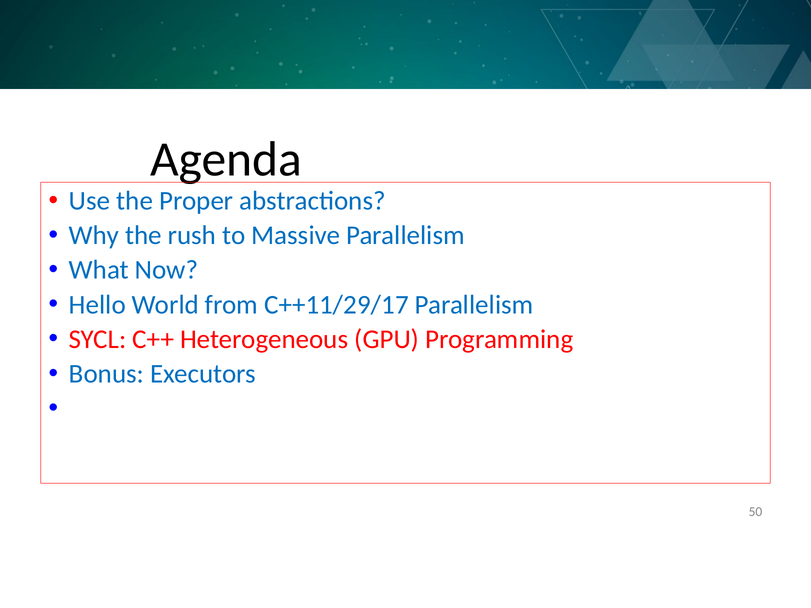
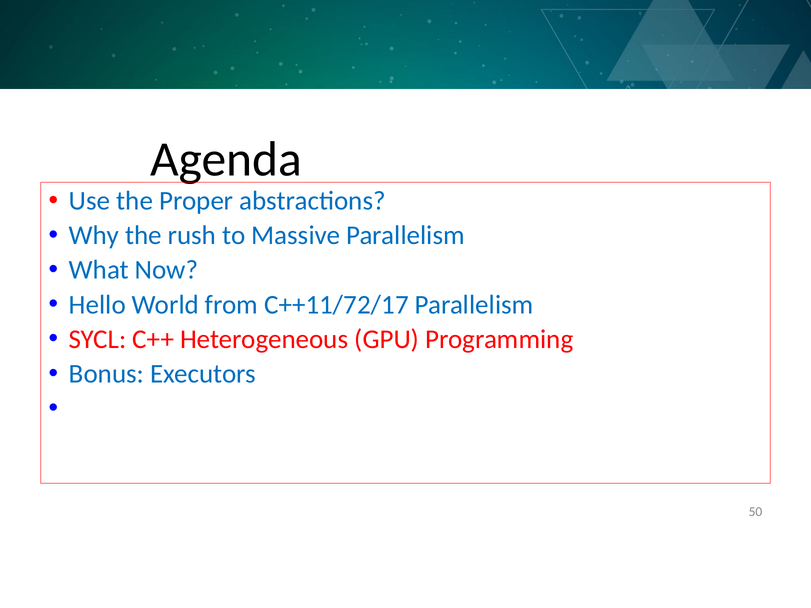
C++11/29/17: C++11/29/17 -> C++11/72/17 (336, 305)
